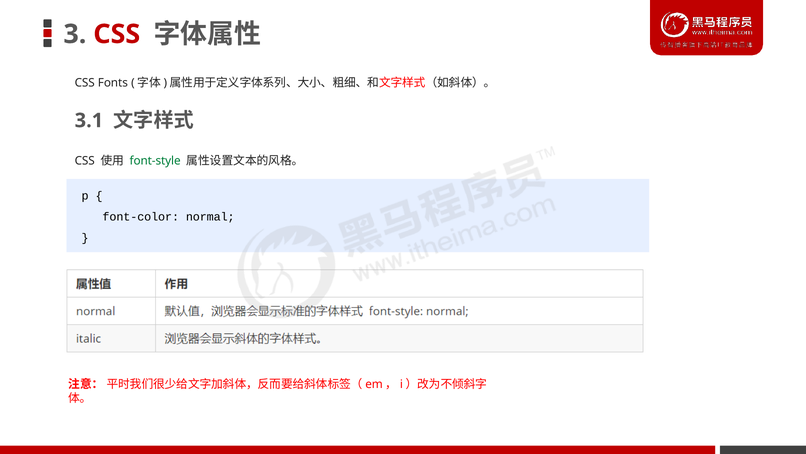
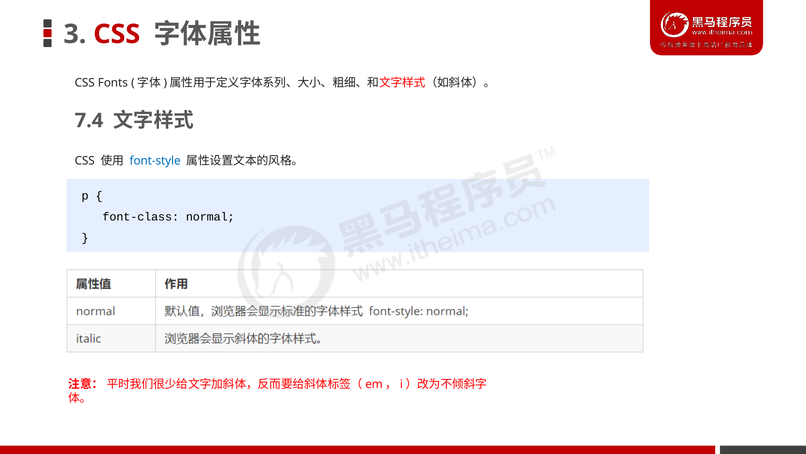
3.1: 3.1 -> 7.4 (89, 120)
font-style colour: green -> blue (155, 161)
font-color: font-color -> font-class (141, 216)
